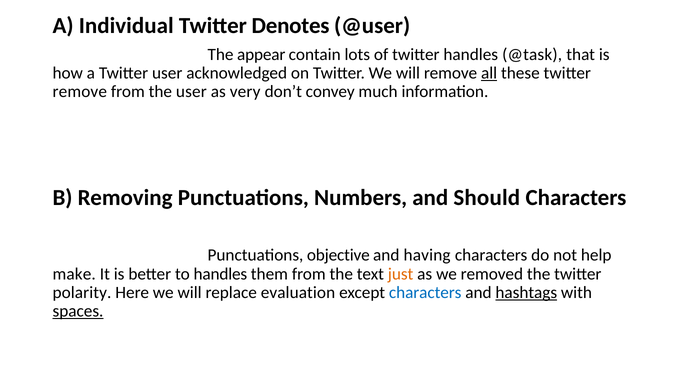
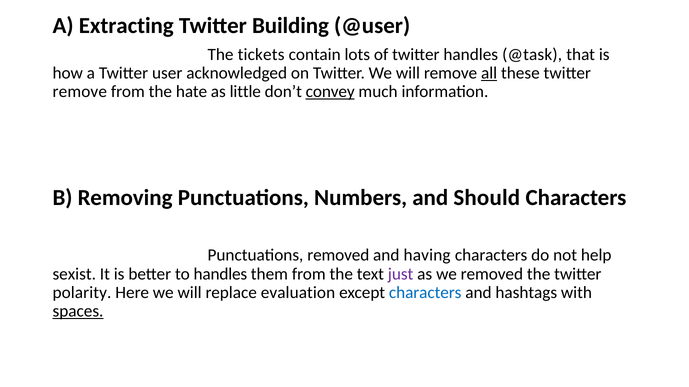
Individual: Individual -> Extracting (126, 26)
Denotes: Denotes -> Building (290, 26)
appear: appear -> tickets (261, 55)
the user: user -> hate (192, 92)
very: very -> little (245, 92)
convey underline: none -> present (330, 92)
Punctuations objective: objective -> removed (338, 256)
make: make -> sexist (74, 274)
just colour: orange -> purple (401, 274)
hashtags underline: present -> none (526, 293)
